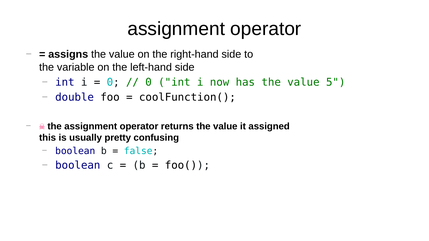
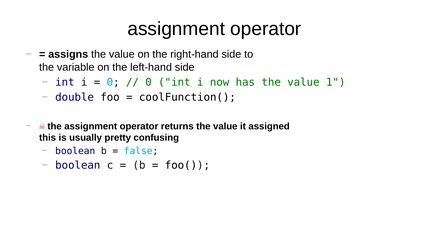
5: 5 -> 1 (336, 82)
